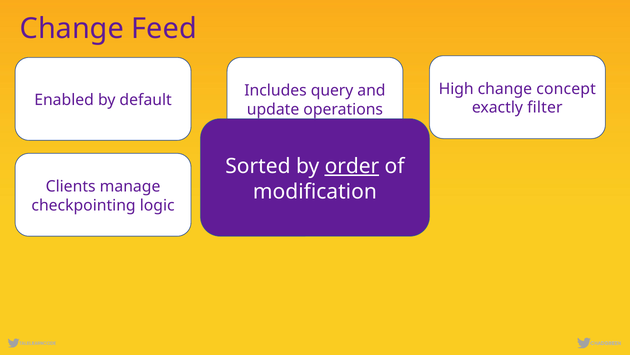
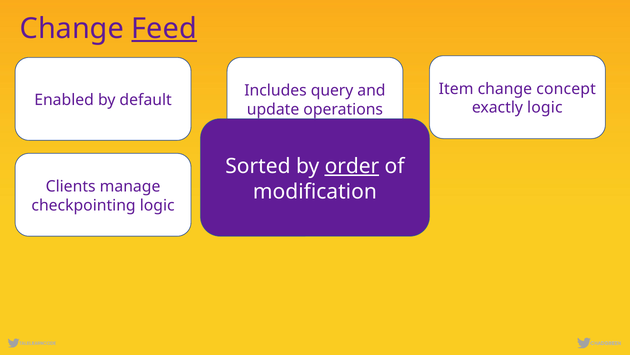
Feed underline: none -> present (164, 29)
High: High -> Item (456, 89)
exactly filter: filter -> logic (545, 108)
